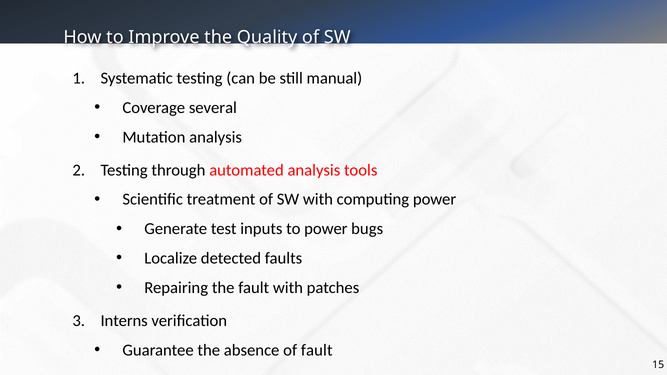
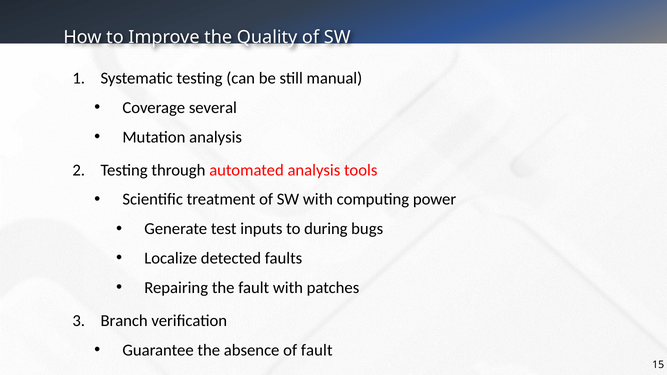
to power: power -> during (326, 229)
Interns: Interns -> Branch (124, 321)
